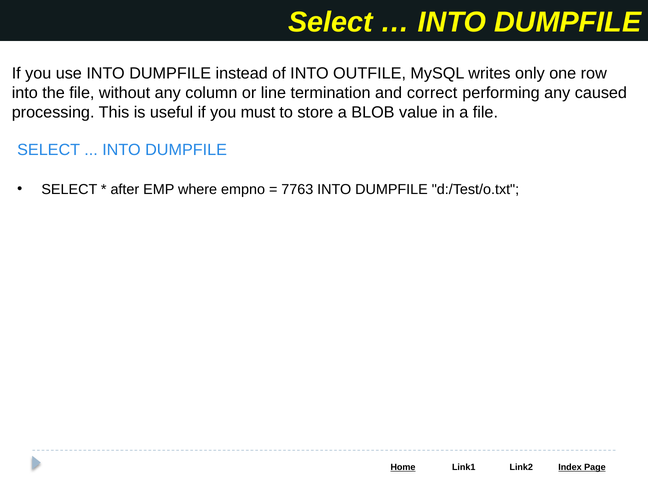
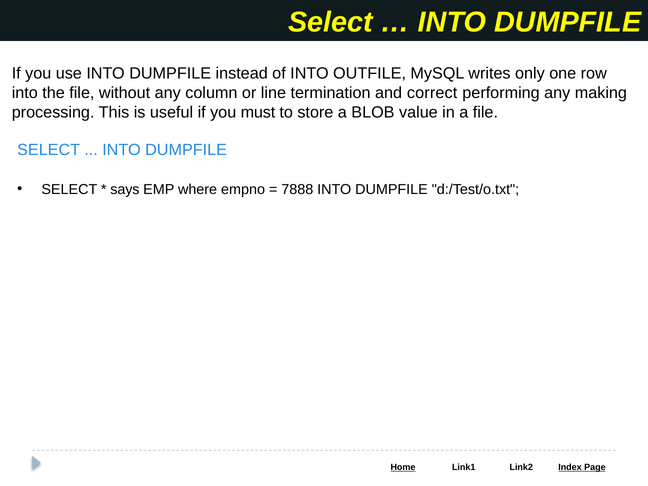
caused: caused -> making (601, 93)
after: after -> says (125, 189)
7763: 7763 -> 7888 (297, 189)
